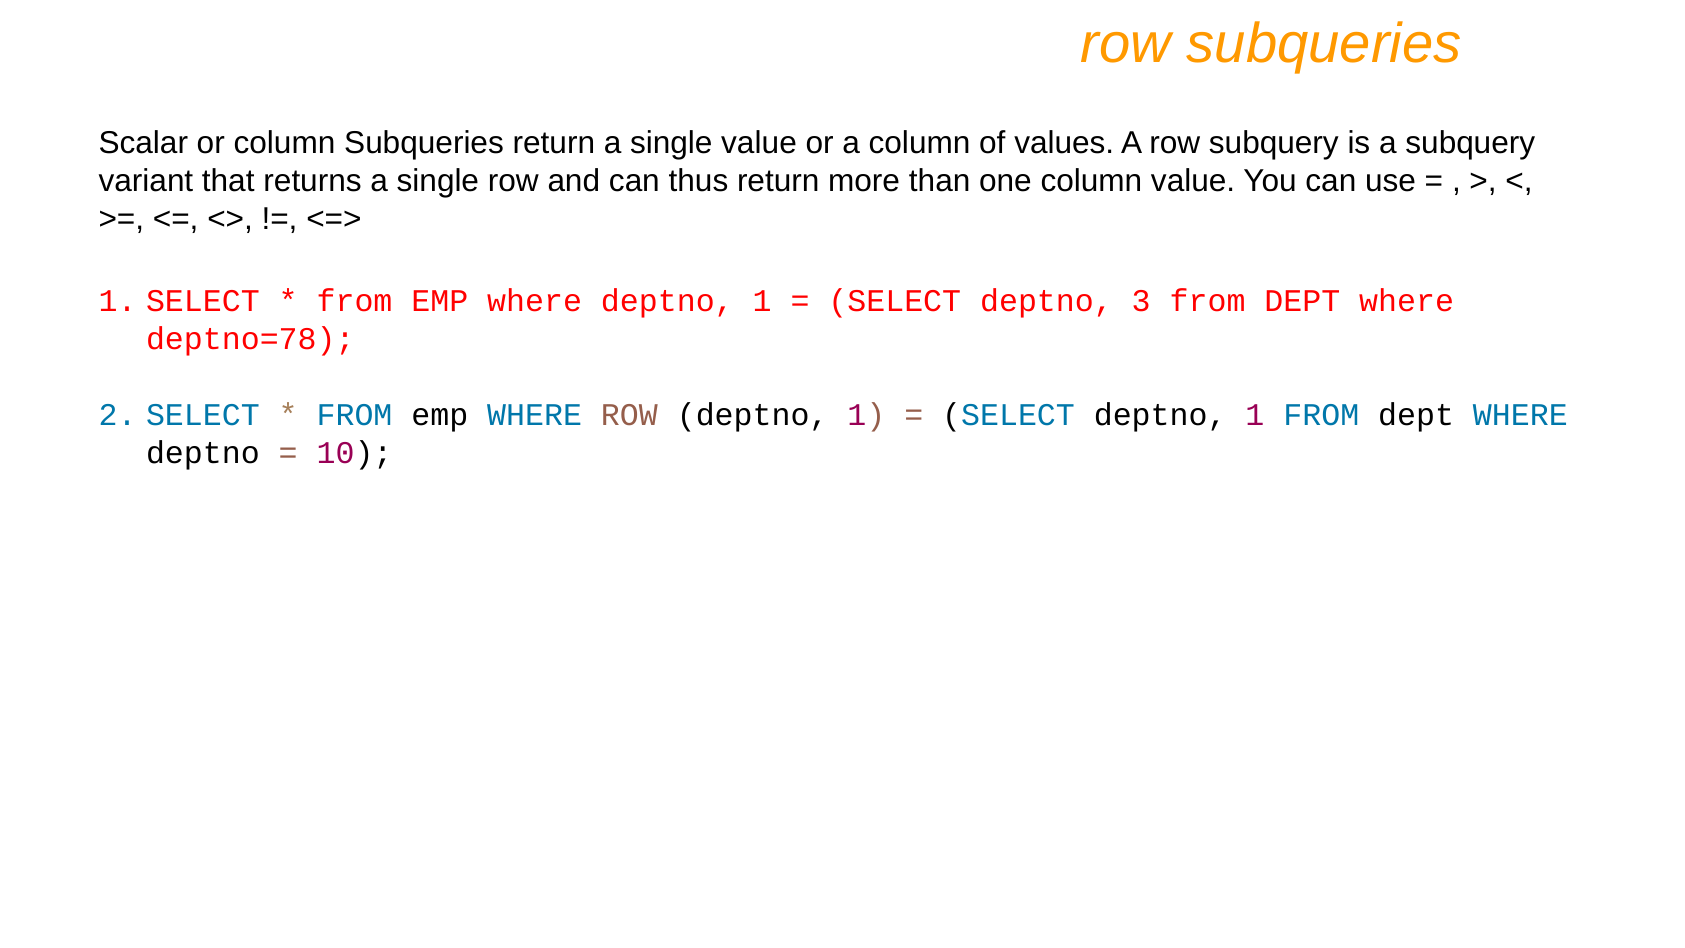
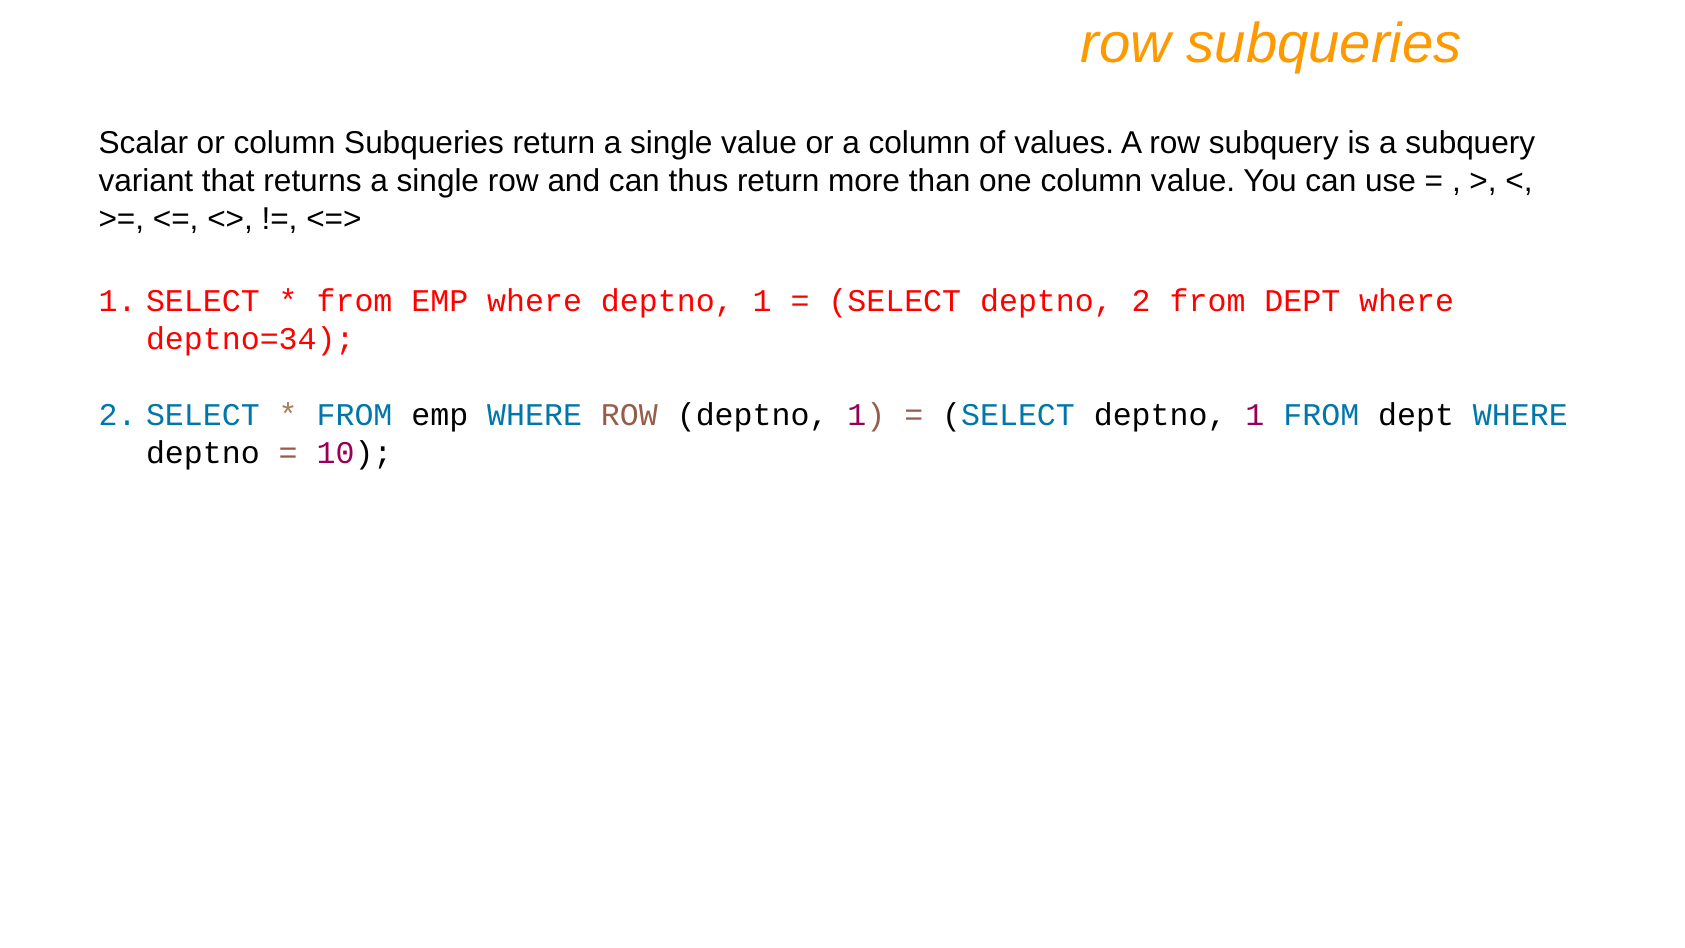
deptno 3: 3 -> 2 (1141, 301)
deptno=78: deptno=78 -> deptno=34 (250, 339)
